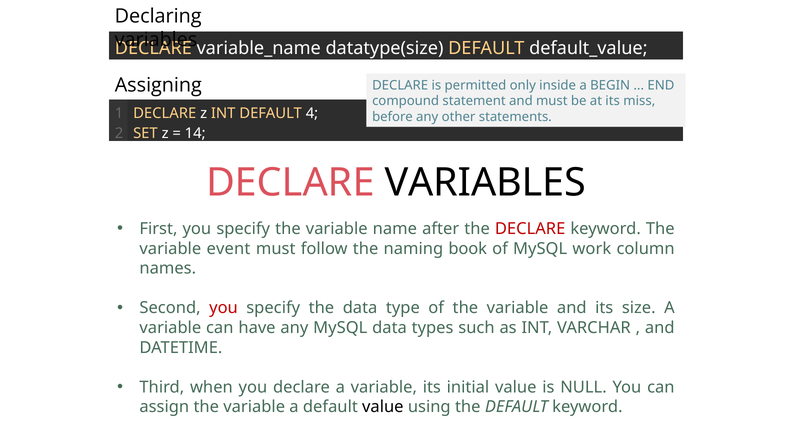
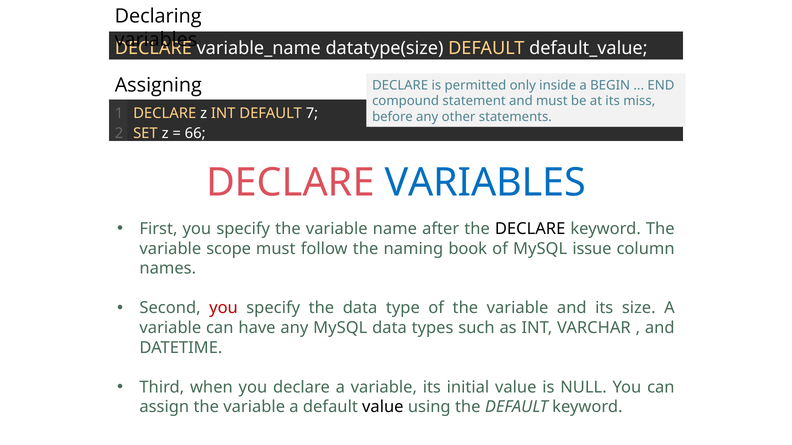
4: 4 -> 7 (312, 114)
14: 14 -> 66 (195, 134)
VARIABLES colour: black -> blue (485, 183)
DECLARE colour: red -> black (530, 229)
event: event -> scope (229, 249)
work: work -> issue (592, 249)
